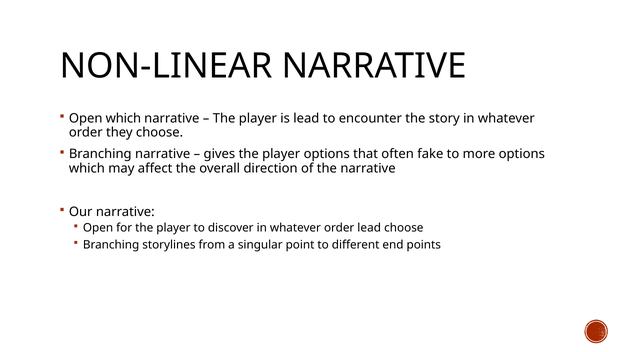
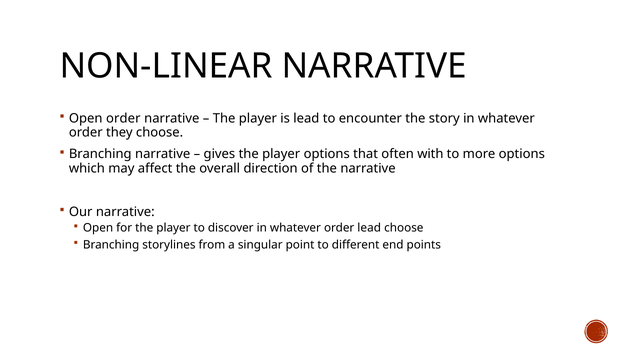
Open which: which -> order (123, 118)
fake: fake -> with (430, 154)
